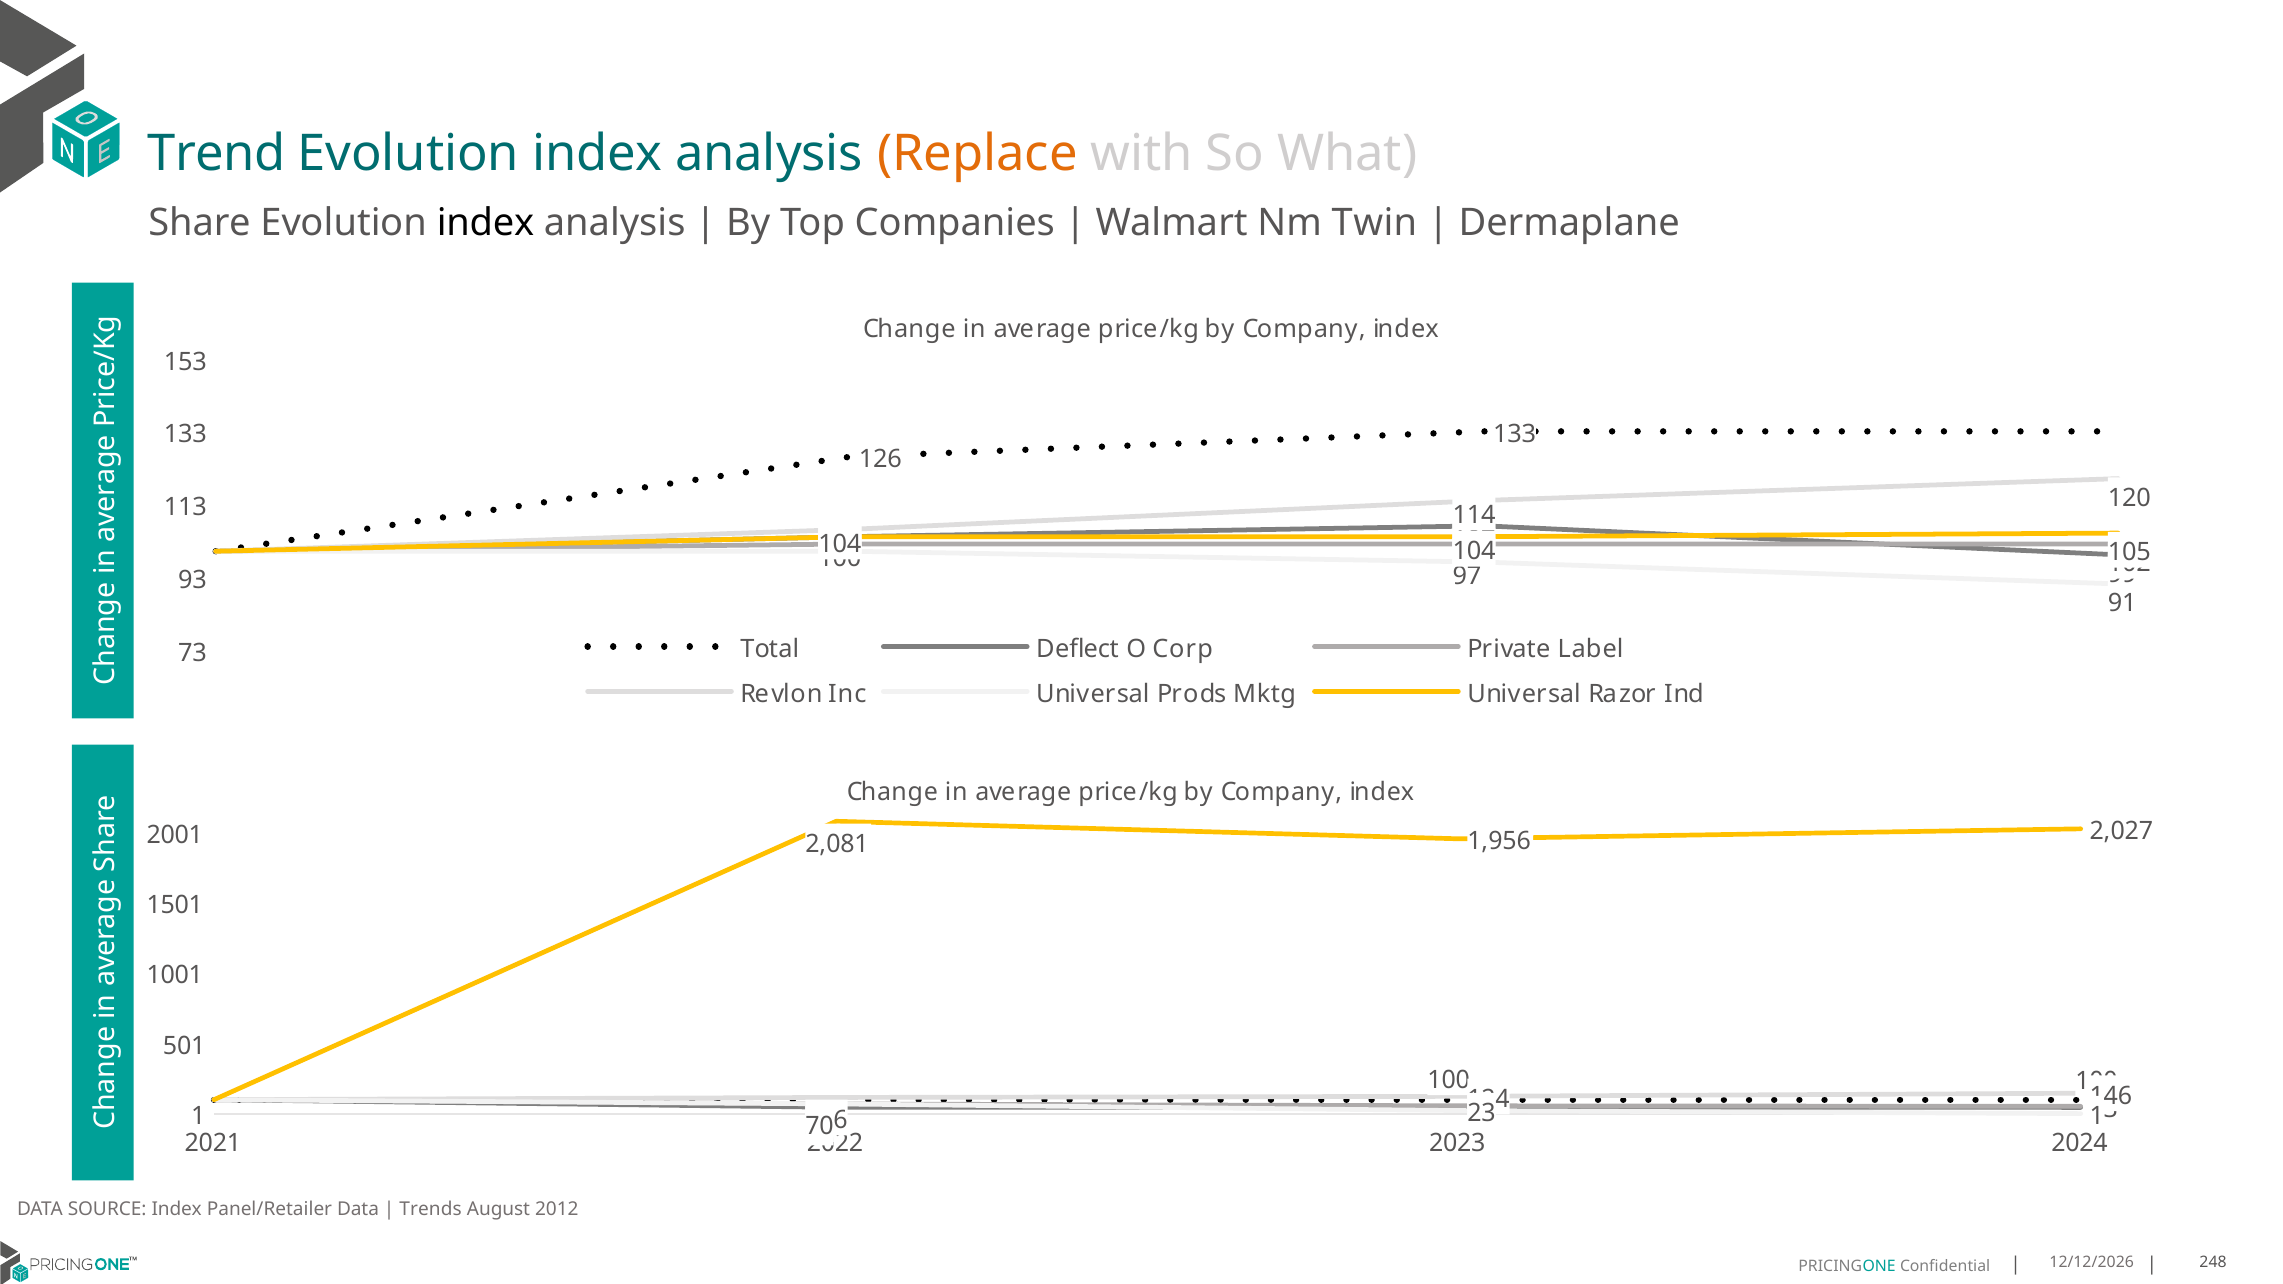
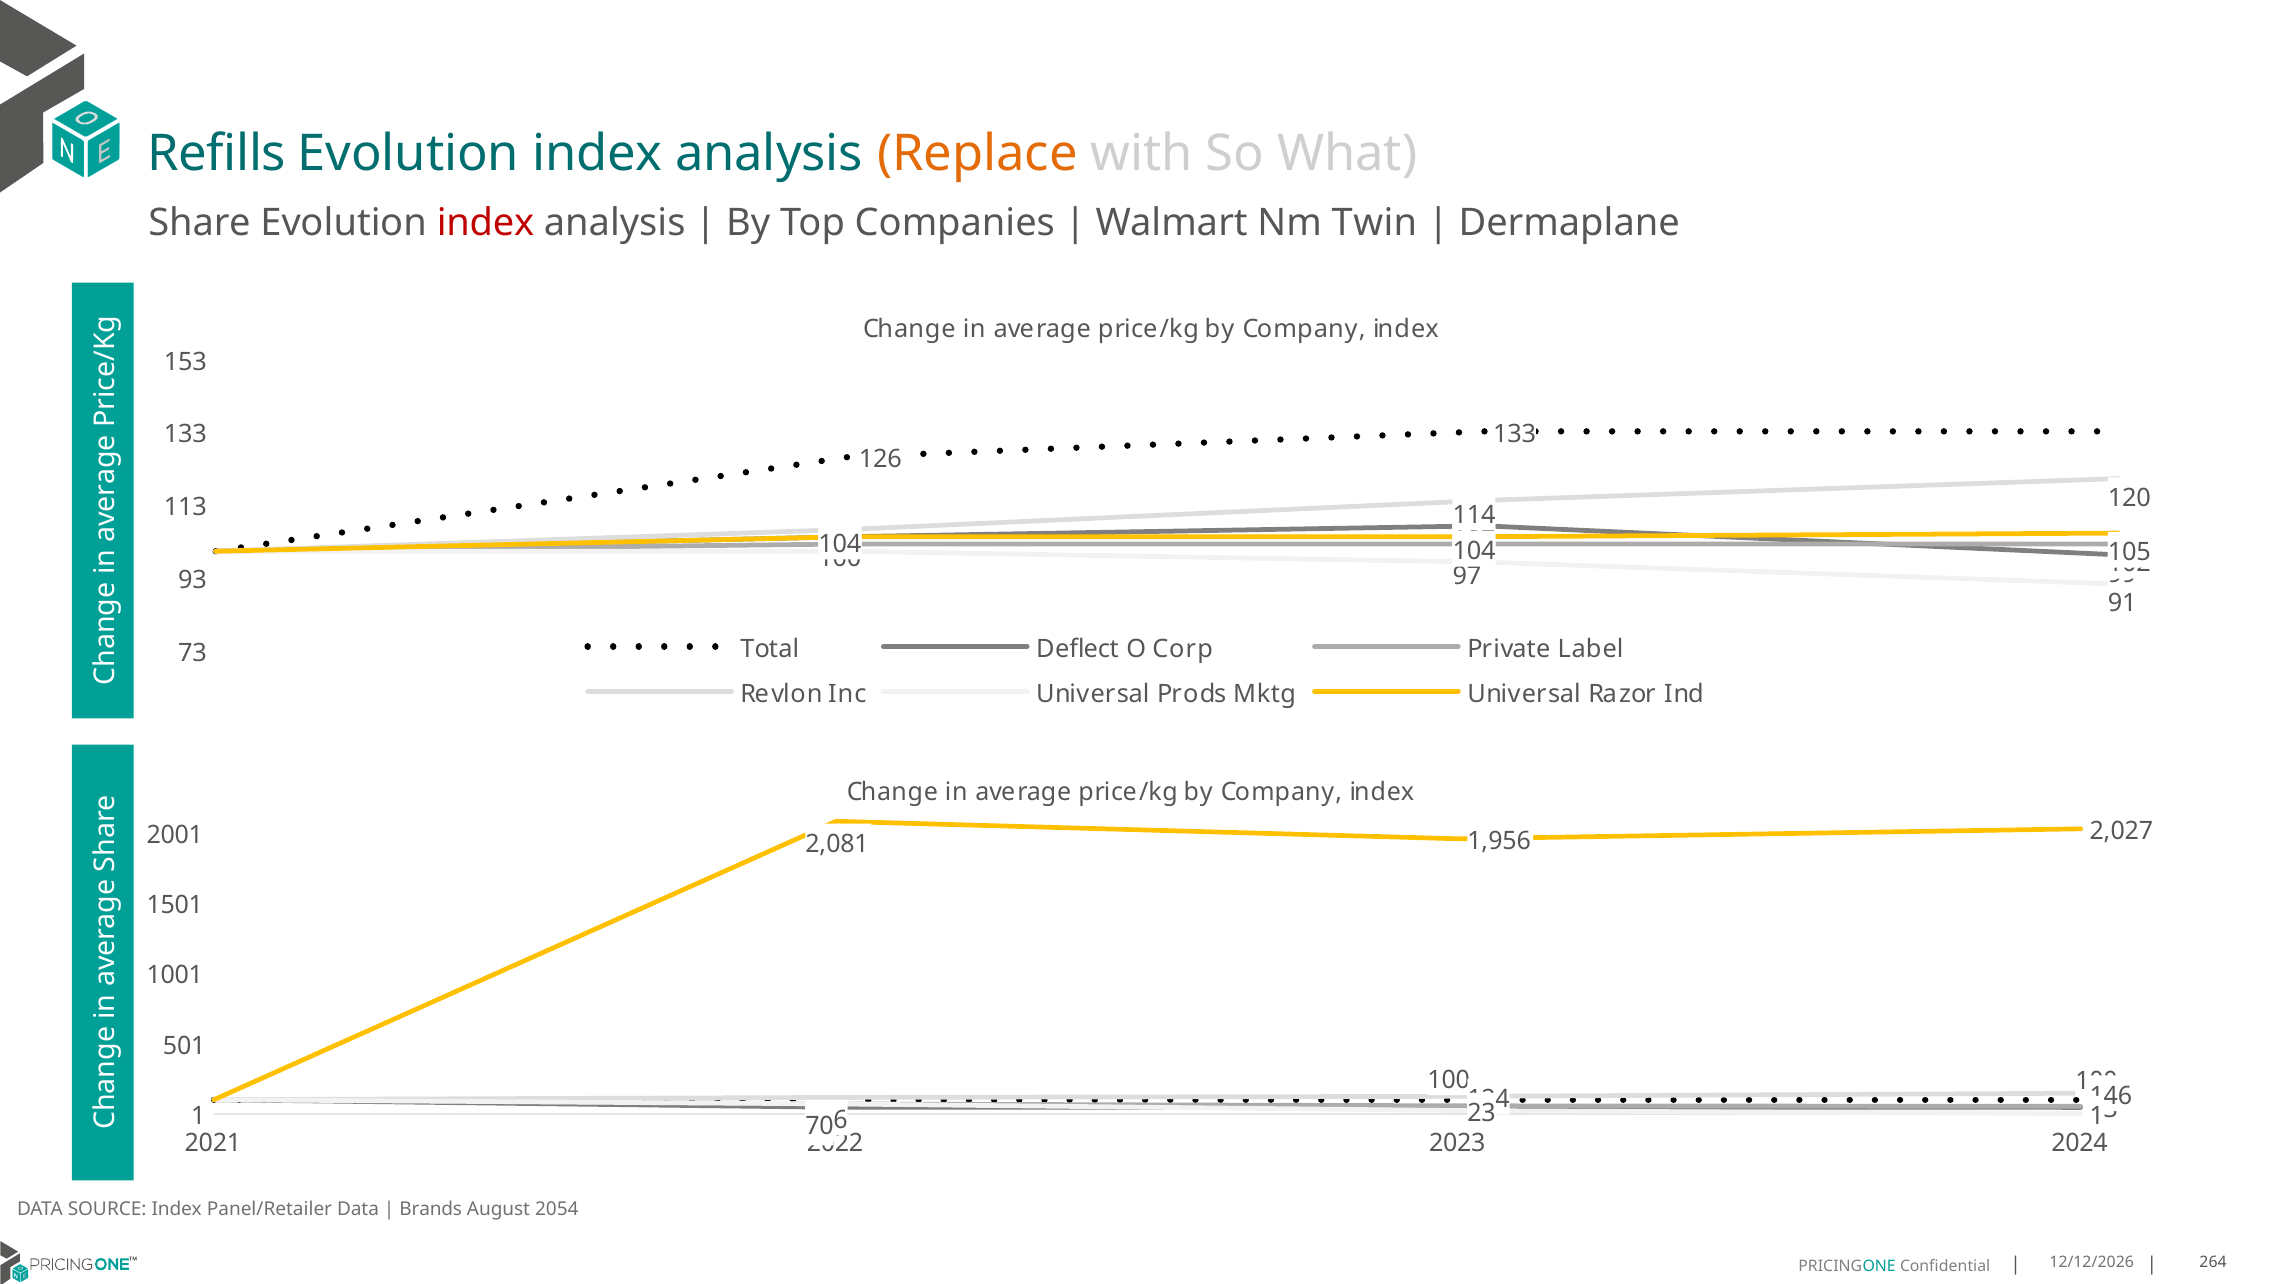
Trend: Trend -> Refills (217, 153)
index colour: black -> red (485, 223)
Trends: Trends -> Brands (431, 1210)
2012: 2012 -> 2054 (557, 1210)
248: 248 -> 264 (2213, 1263)
